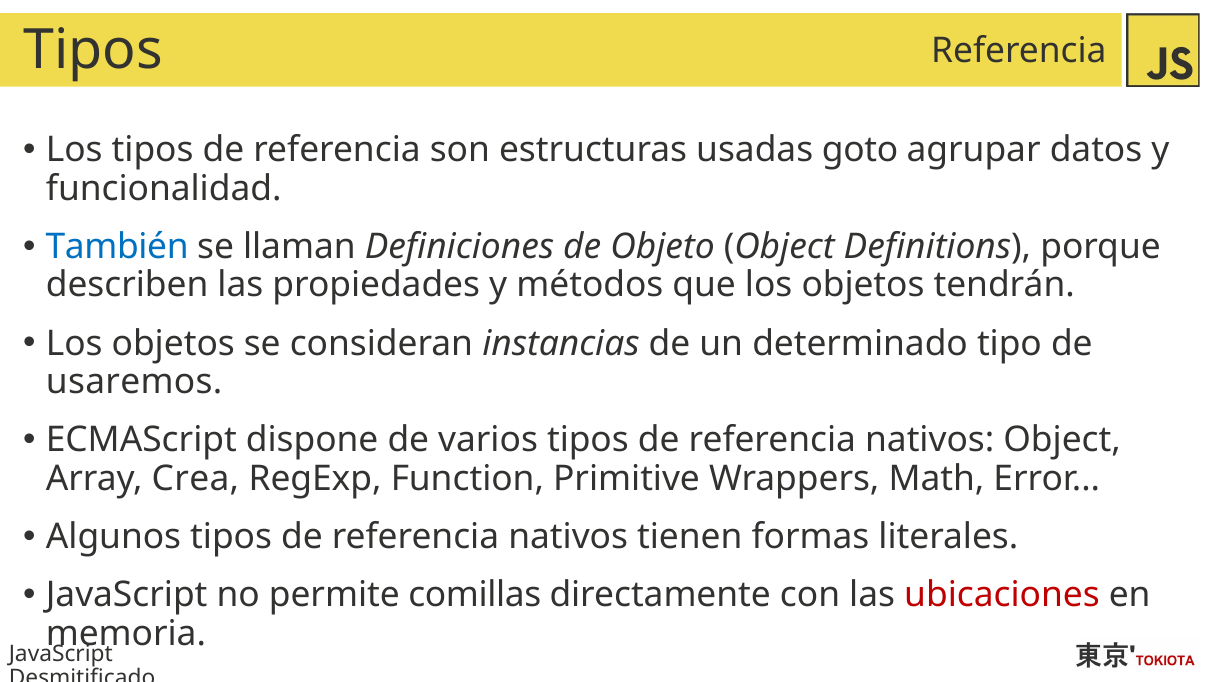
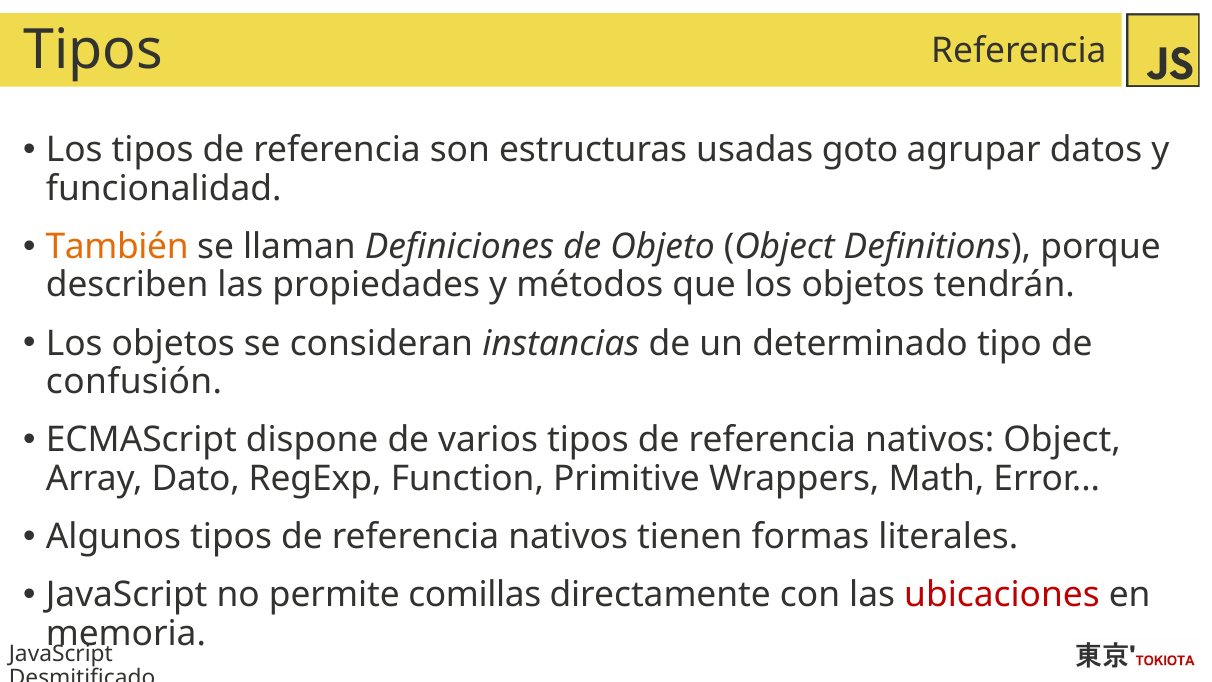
También colour: blue -> orange (117, 247)
usaremos: usaremos -> confusión (134, 382)
Crea: Crea -> Dato (196, 478)
